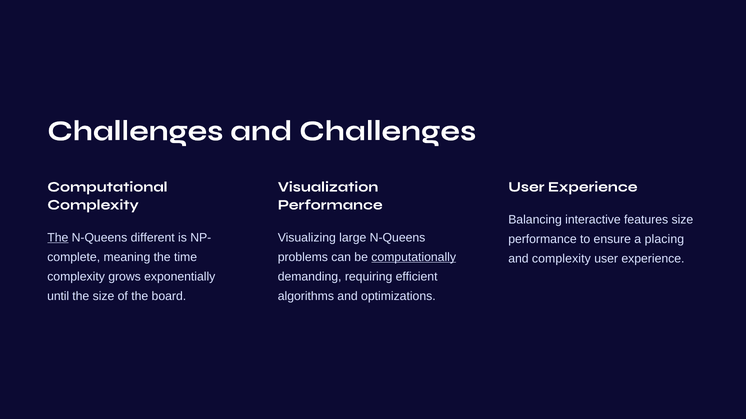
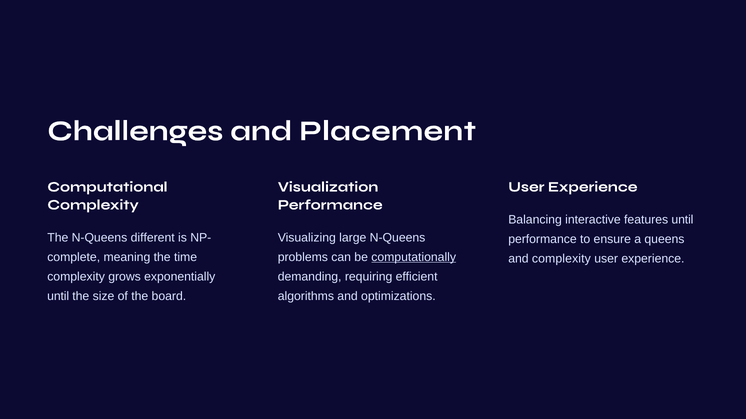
and Challenges: Challenges -> Placement (388, 131)
features size: size -> until (682, 220)
The underline: present -> none (58, 238)
placing: placing -> queens (664, 239)
